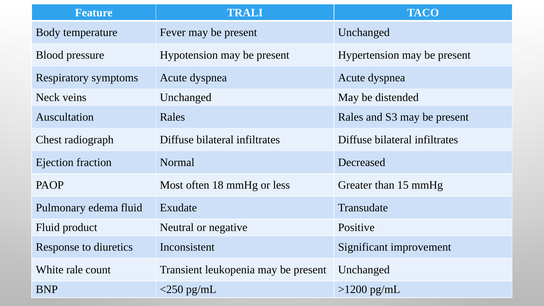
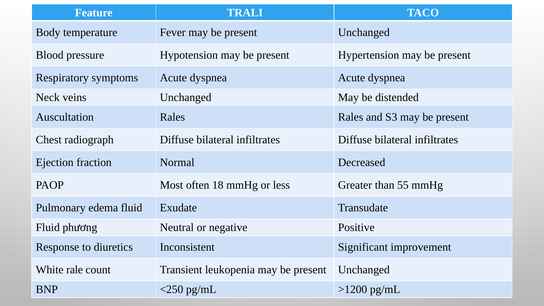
15: 15 -> 55 (403, 185)
product: product -> phương (80, 227)
